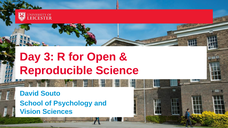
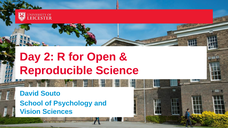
3: 3 -> 2 (49, 57)
